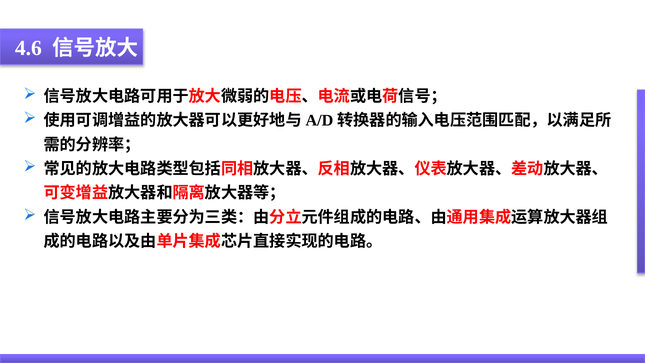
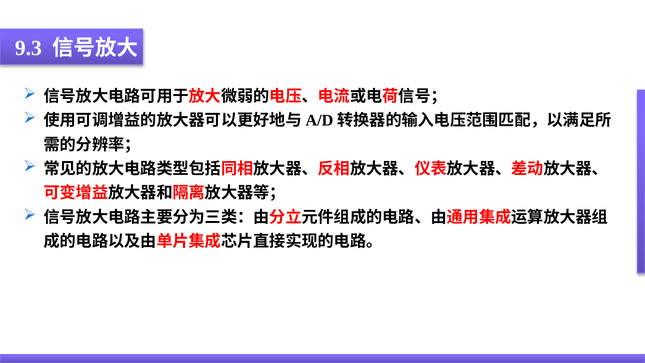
4.6: 4.6 -> 9.3 (28, 48)
